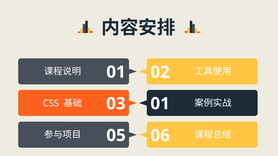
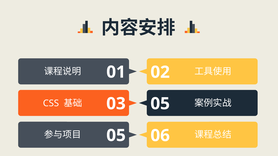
03 01: 01 -> 05 (160, 104)
